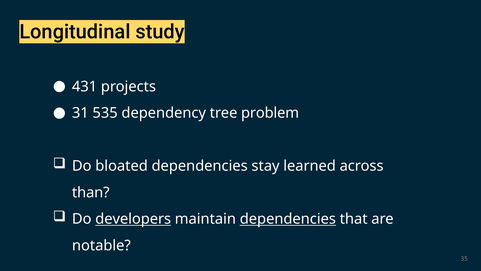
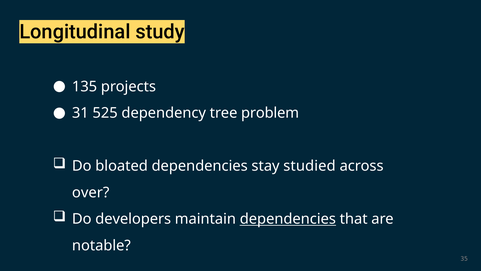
431: 431 -> 135 (85, 86)
535: 535 -> 525 (105, 113)
learned: learned -> studied (309, 166)
than: than -> over (91, 192)
developers underline: present -> none (133, 219)
